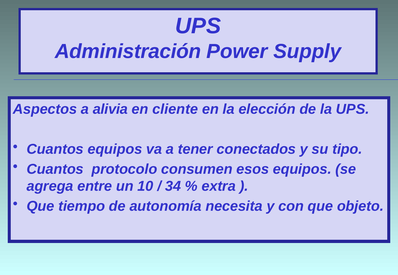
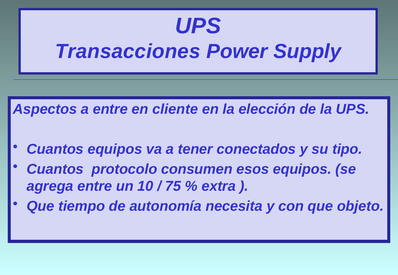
Administración: Administración -> Transacciones (128, 52)
a alivia: alivia -> entre (110, 109)
34: 34 -> 75 (173, 187)
